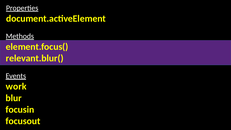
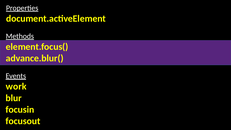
relevant.blur(: relevant.blur( -> advance.blur( (35, 58)
